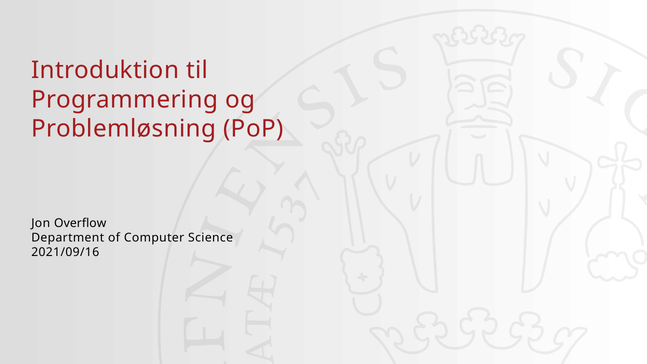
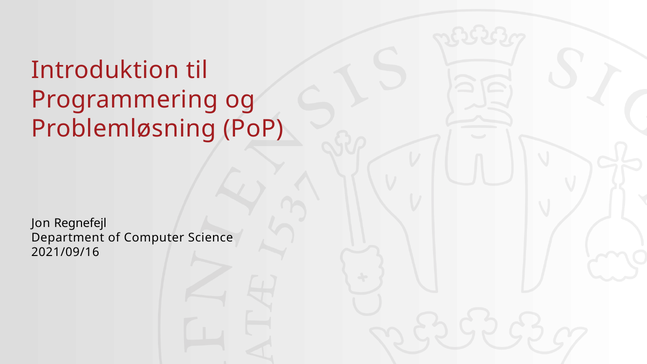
Overflow: Overflow -> Regnefejl (80, 223)
